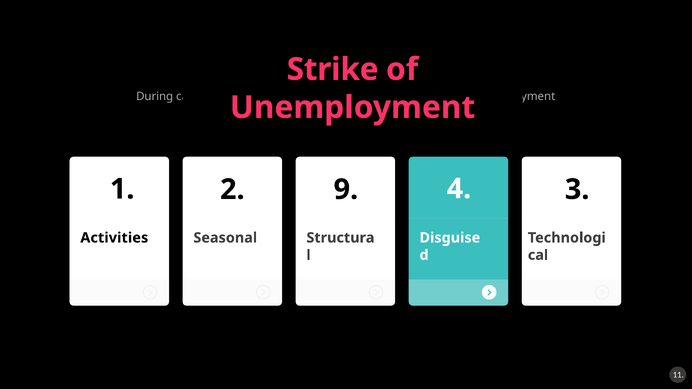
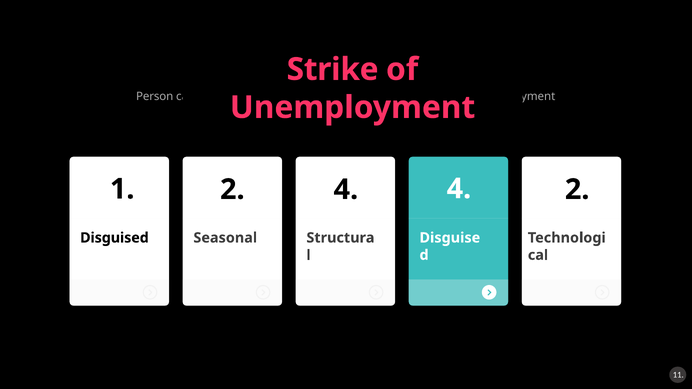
During: During -> Person (155, 96)
2 9: 9 -> 4 (346, 190)
4 3: 3 -> 2 (577, 190)
Activities: Activities -> Disguised (114, 238)
